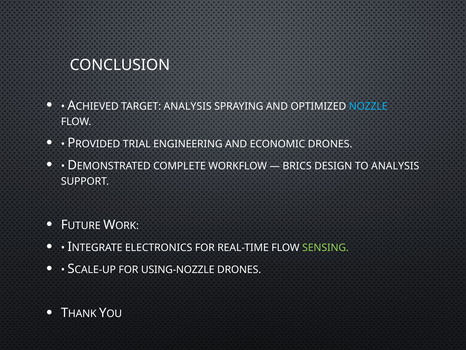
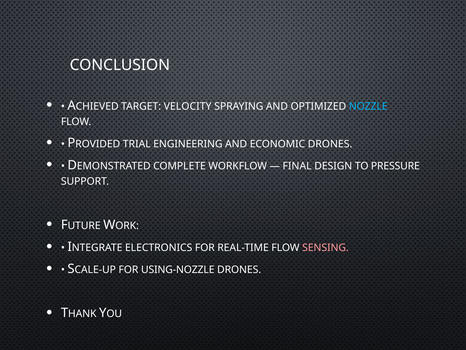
TARGET ANALYSIS: ANALYSIS -> VELOCITY (188, 106)
BRICS: BRICS -> FINAL (297, 166)
TO ANALYSIS: ANALYSIS -> PRESSURE (395, 166)
SENSING colour: light green -> pink (325, 247)
